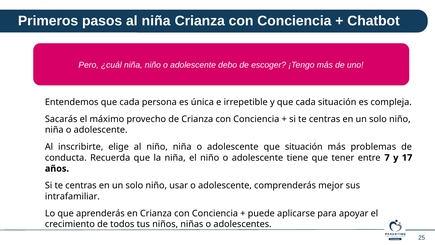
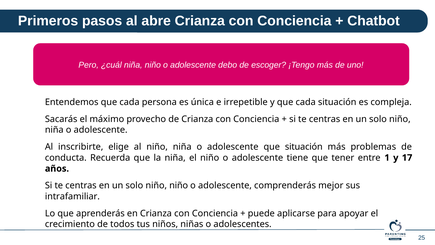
al niña: niña -> abre (156, 21)
7: 7 -> 1 (387, 158)
niño usar: usar -> niño (179, 185)
